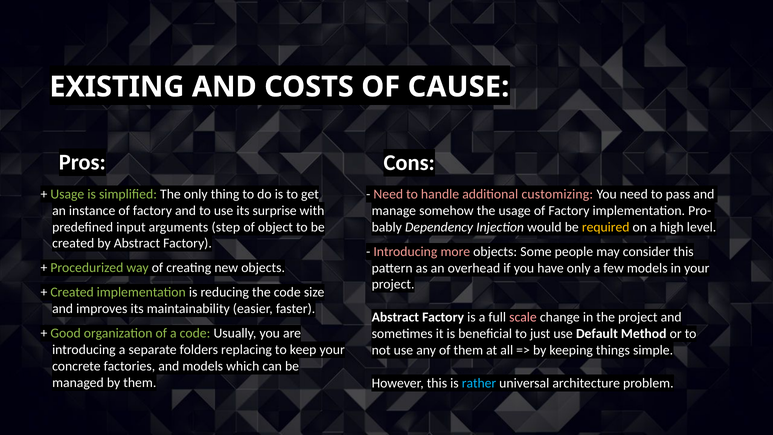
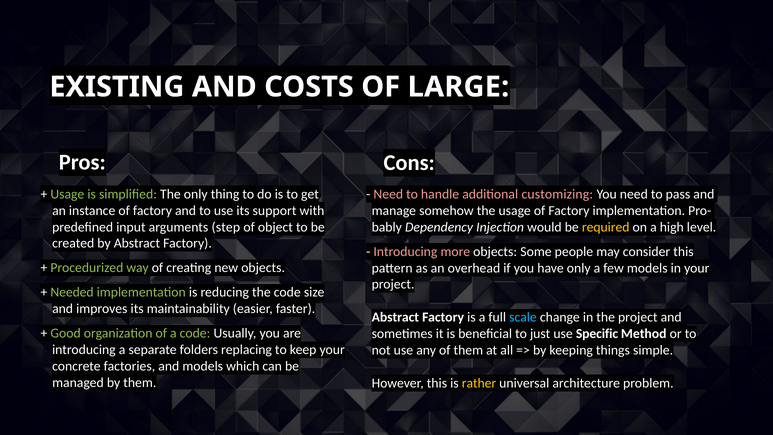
CAUSE: CAUSE -> LARGE (458, 87)
surprise: surprise -> support (275, 210)
Created: Created -> Needed (72, 292)
scale colour: pink -> light blue (523, 317)
Default: Default -> Specific (597, 334)
rather colour: light blue -> yellow (479, 383)
